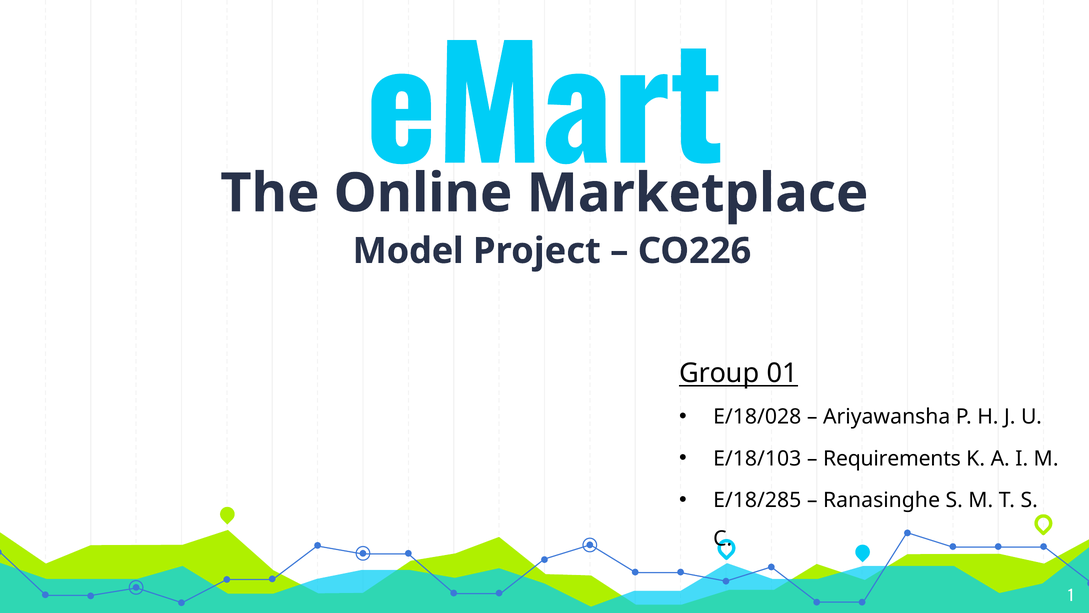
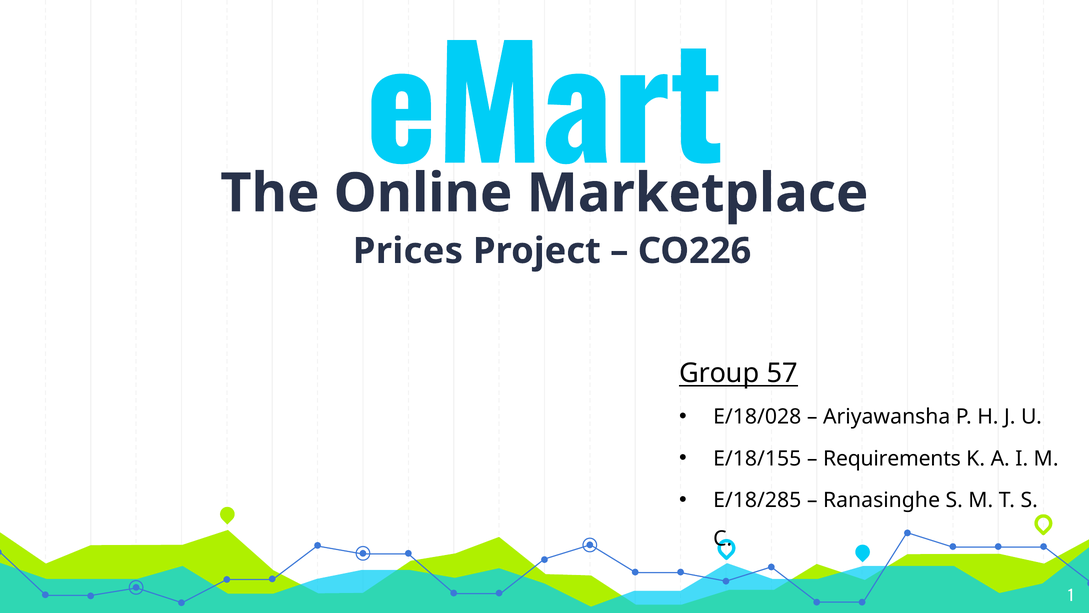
Model: Model -> Prices (408, 251)
01: 01 -> 57 (782, 373)
E/18/103: E/18/103 -> E/18/155 (757, 458)
